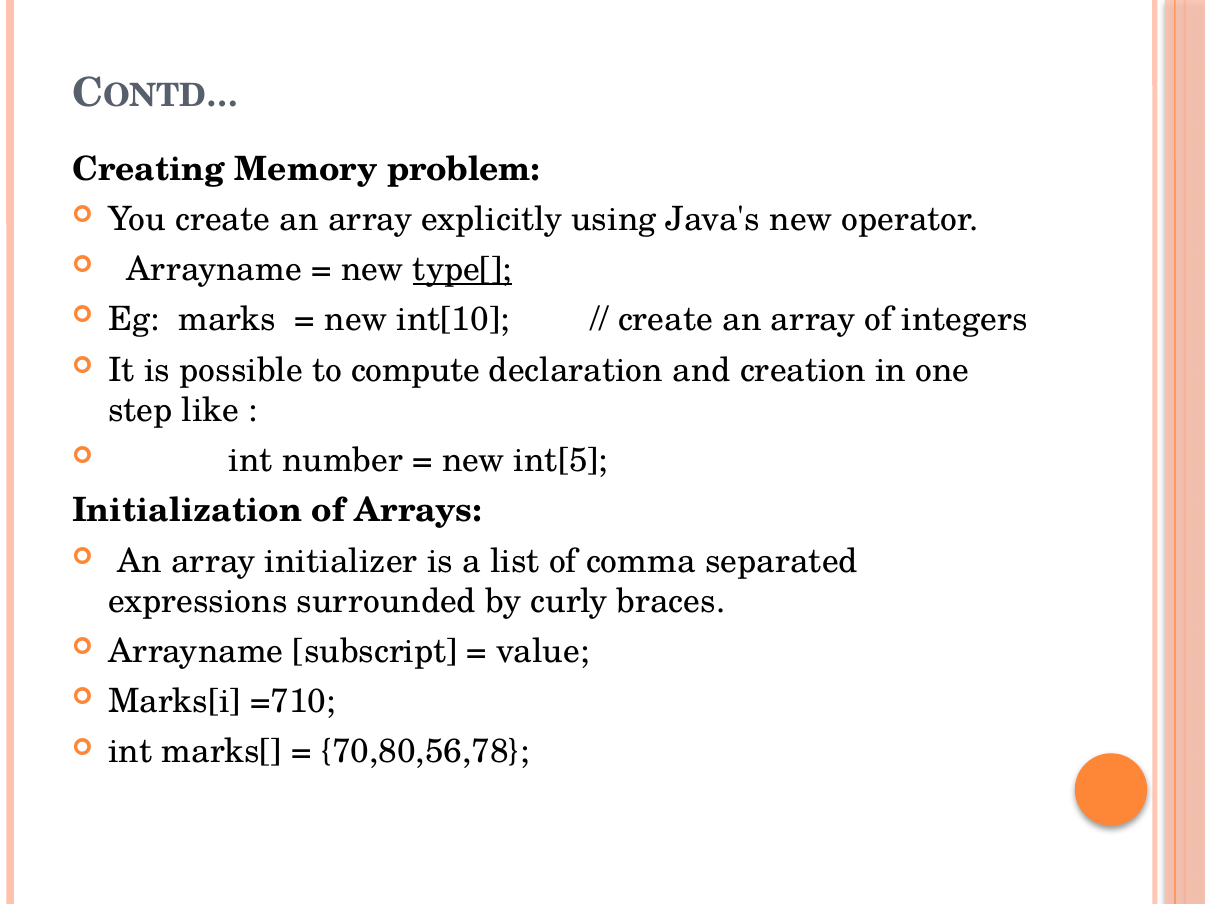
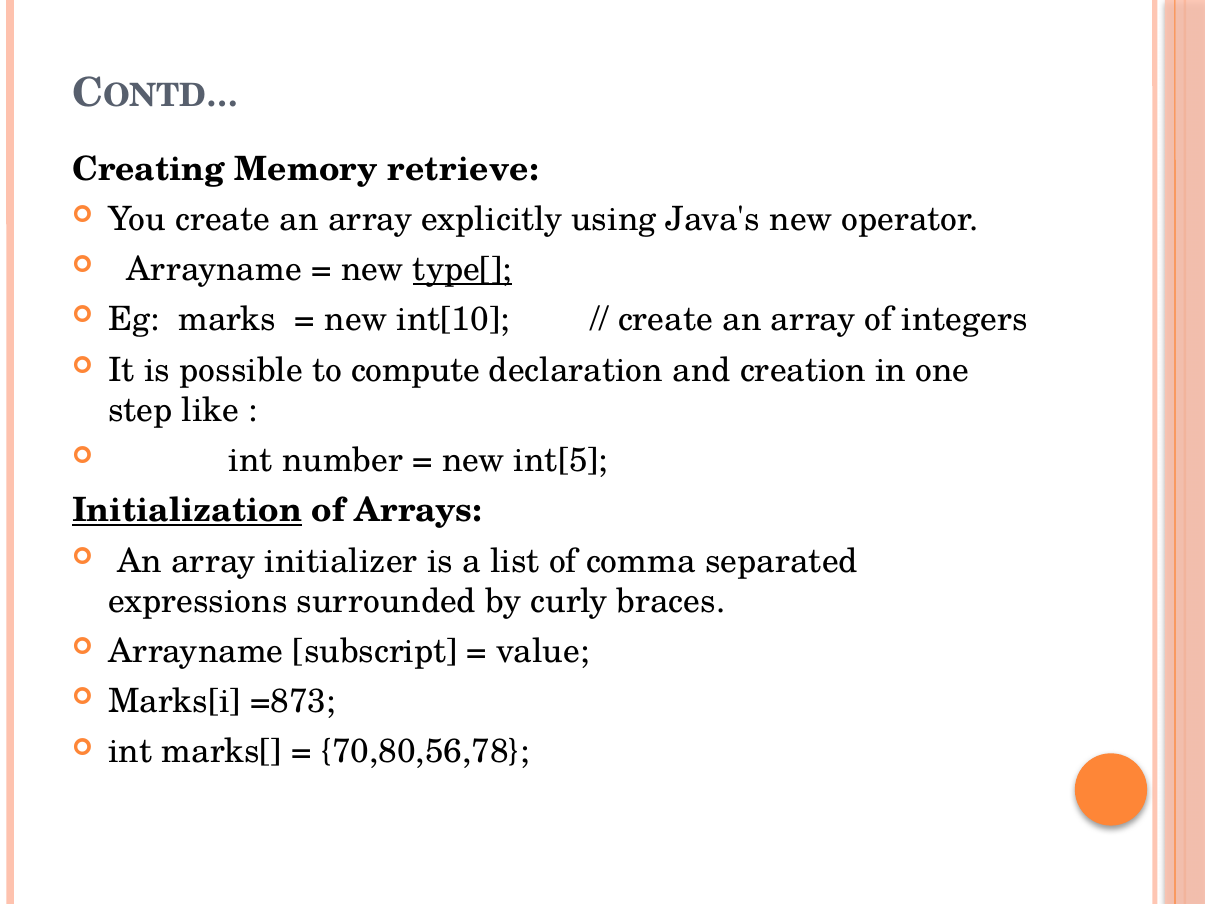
problem: problem -> retrieve (463, 169)
Initialization underline: none -> present (187, 511)
=710: =710 -> =873 (293, 701)
